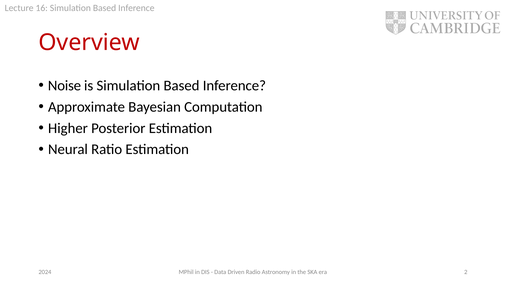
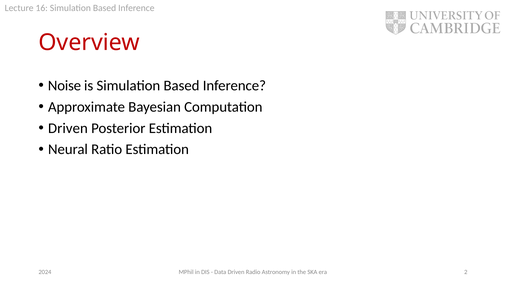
Higher: Higher -> Driven (68, 128)
